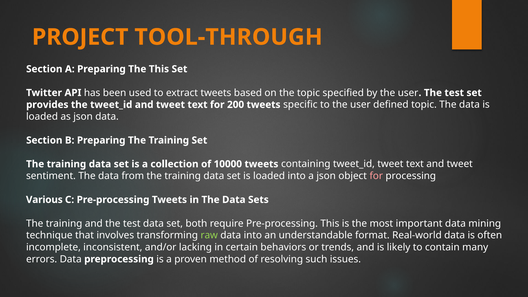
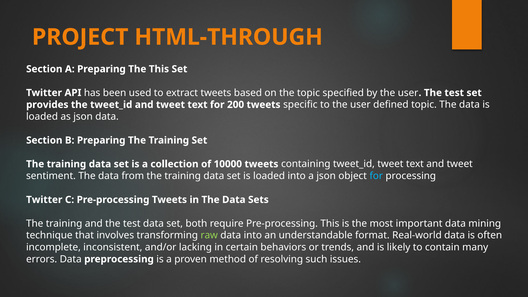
TOOL-THROUGH: TOOL-THROUGH -> HTML-THROUGH (229, 37)
for colour: pink -> light blue (376, 176)
Various: Various -> Twitter (44, 200)
